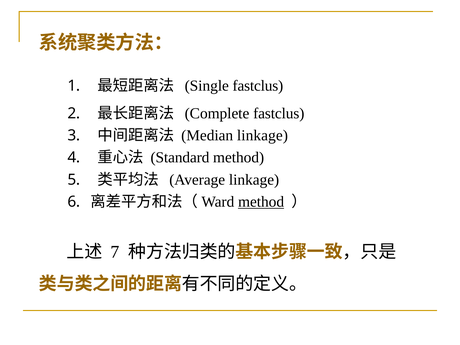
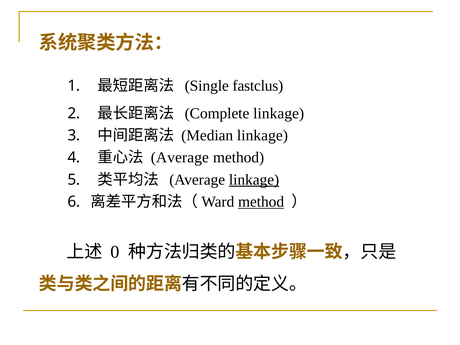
Complete fastclus: fastclus -> linkage (279, 113)
Standard: Standard -> Average (180, 158)
linkage underline: none -> present (254, 180)
7: 7 -> 0 (115, 252)
